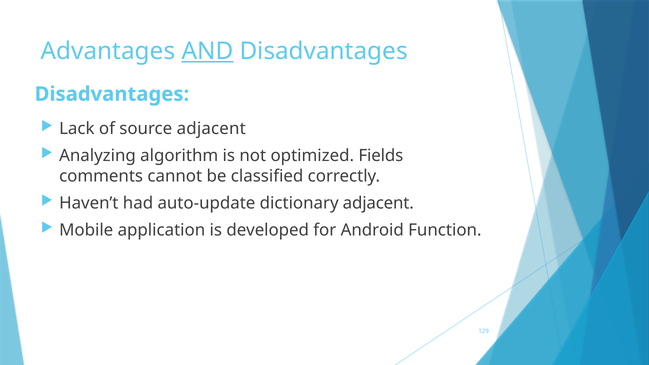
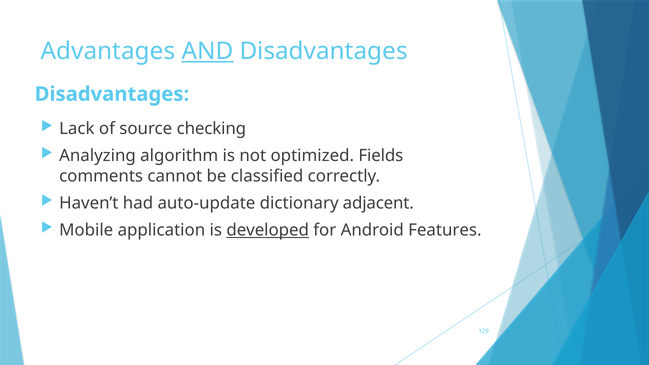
source adjacent: adjacent -> checking (211, 129)
developed underline: none -> present (268, 230)
Function: Function -> Features (445, 230)
